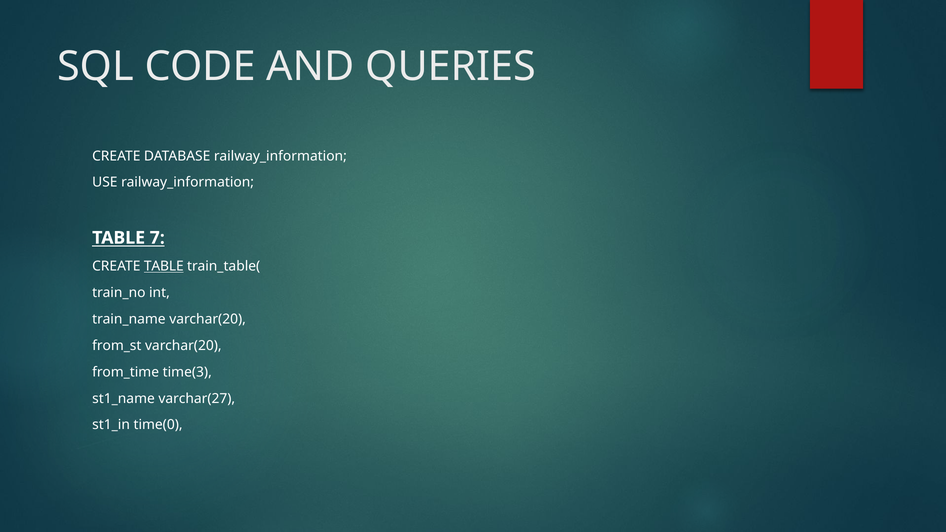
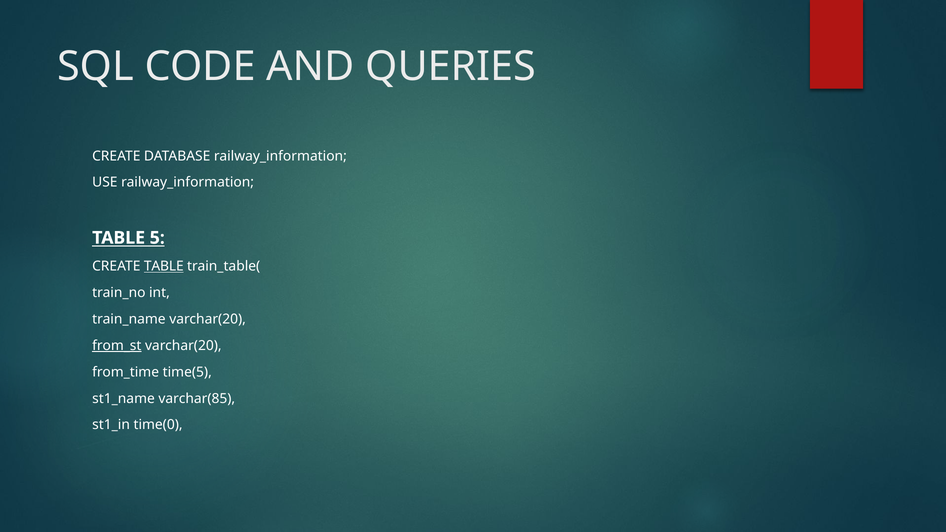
7: 7 -> 5 (157, 238)
from_st underline: none -> present (117, 346)
time(3: time(3 -> time(5 (187, 372)
varchar(27: varchar(27 -> varchar(85 (197, 399)
